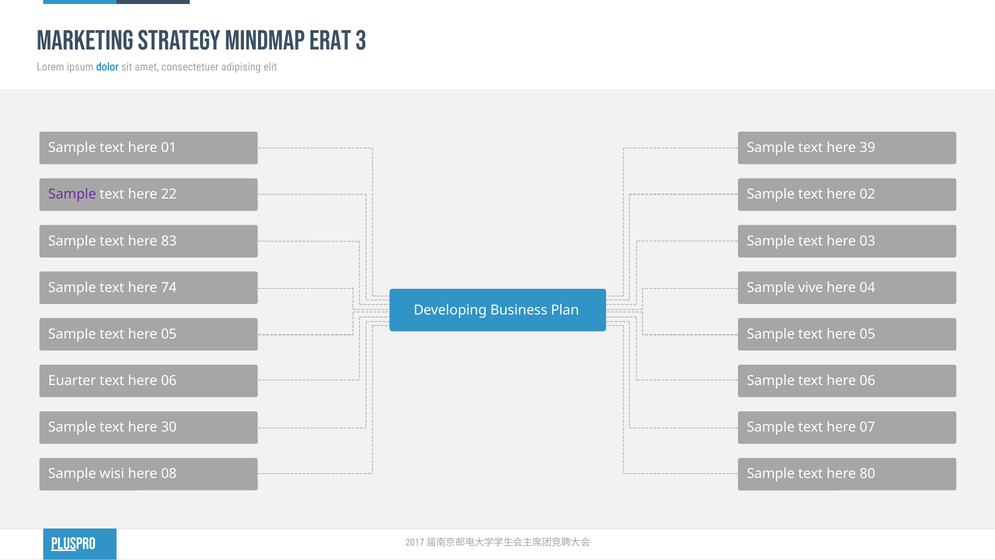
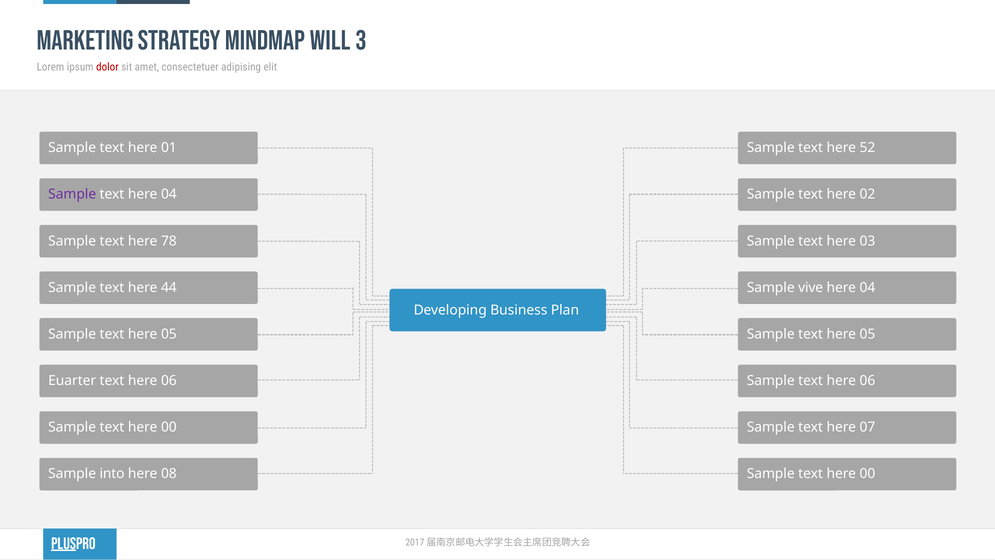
erat: erat -> will (330, 41)
dolor colour: blue -> red (107, 67)
39: 39 -> 52 (867, 148)
text here 22: 22 -> 04 (169, 194)
83: 83 -> 78 (169, 241)
74: 74 -> 44 (169, 287)
30: 30 -> 00 (169, 427)
wisi: wisi -> into (112, 474)
80: 80 -> 00 (867, 474)
